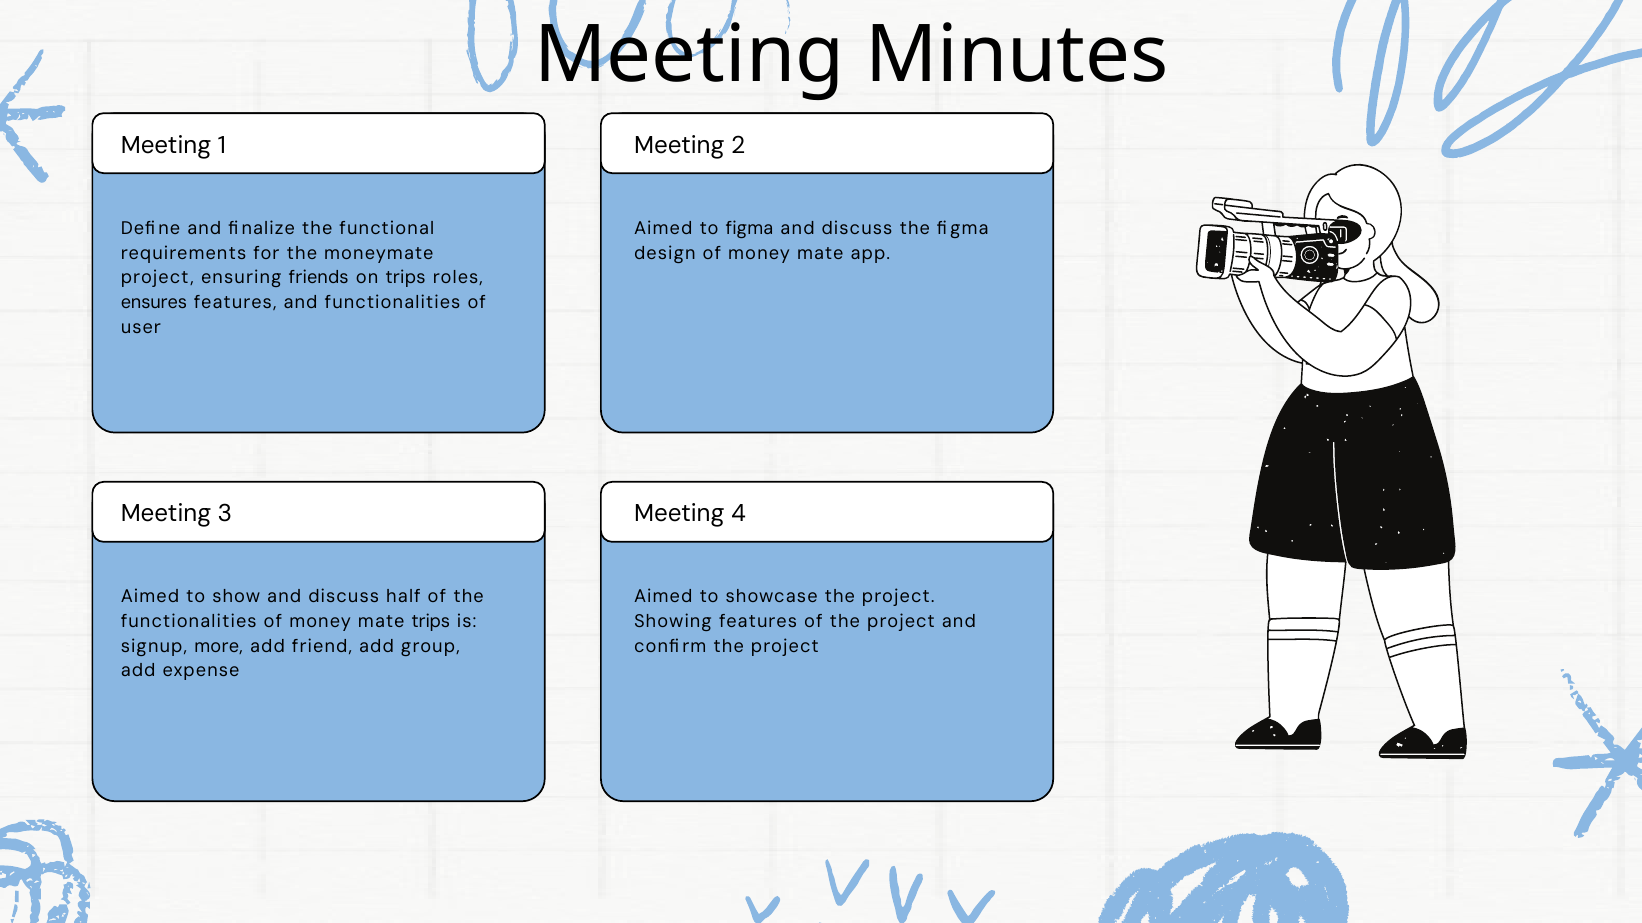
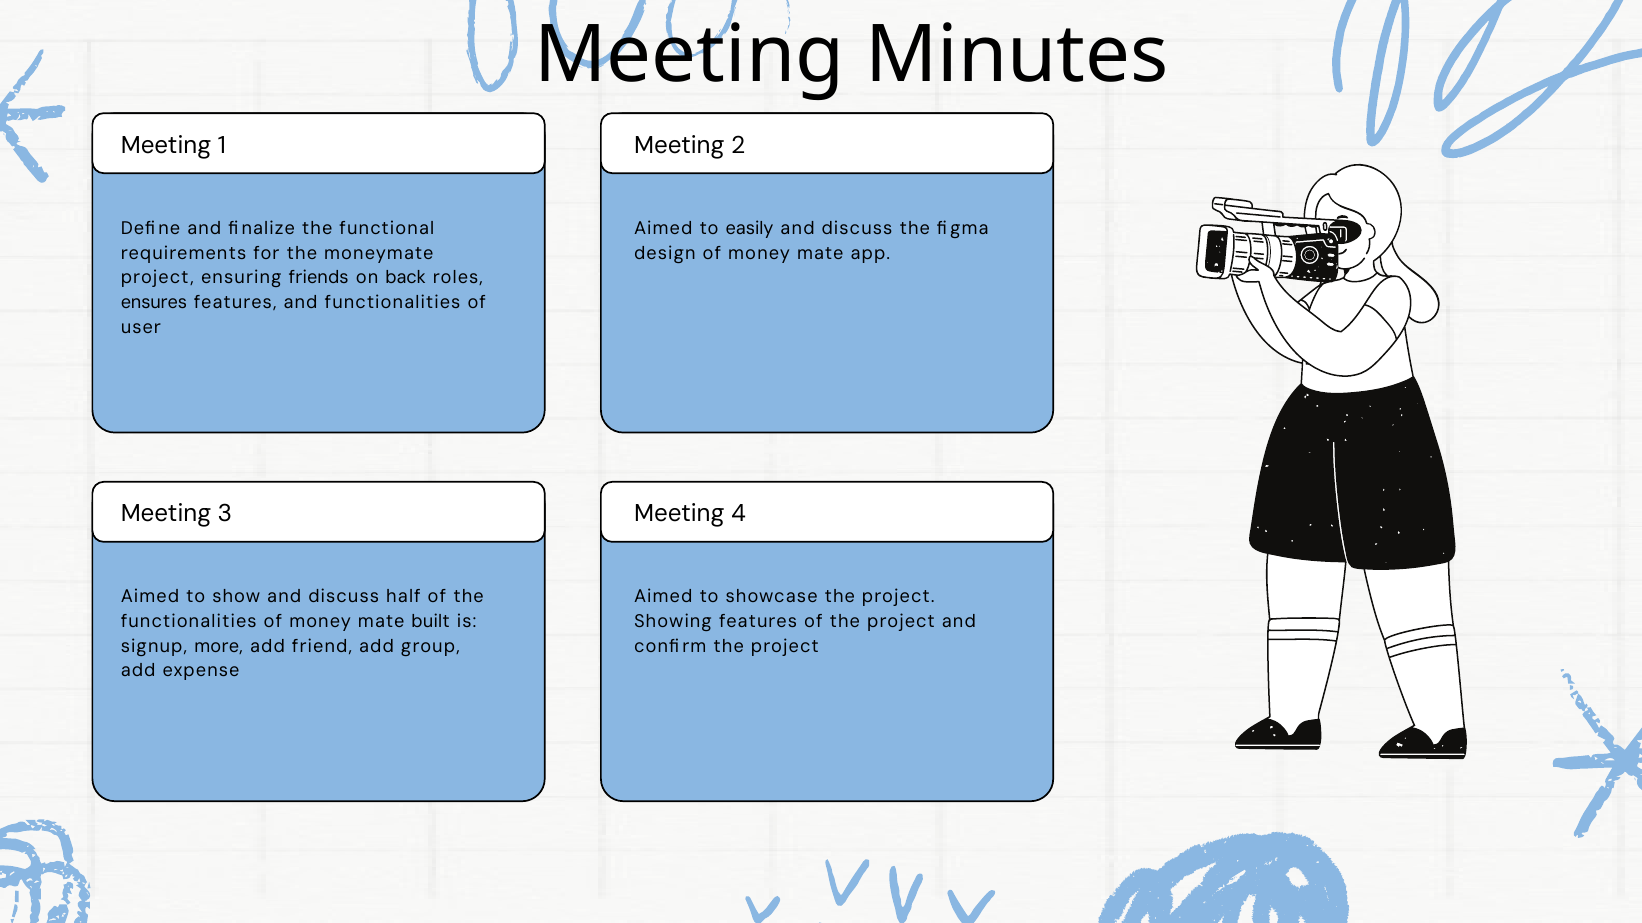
to figma: figma -> easily (750, 229)
on trips: trips -> back (406, 278)
mate trips: trips -> built (431, 622)
